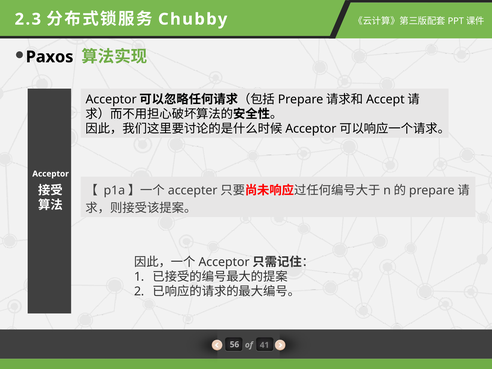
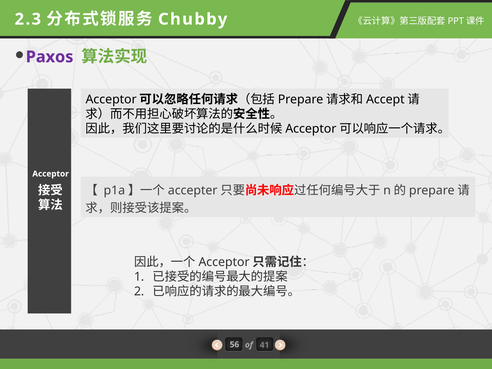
Paxos colour: black -> purple (50, 57)
